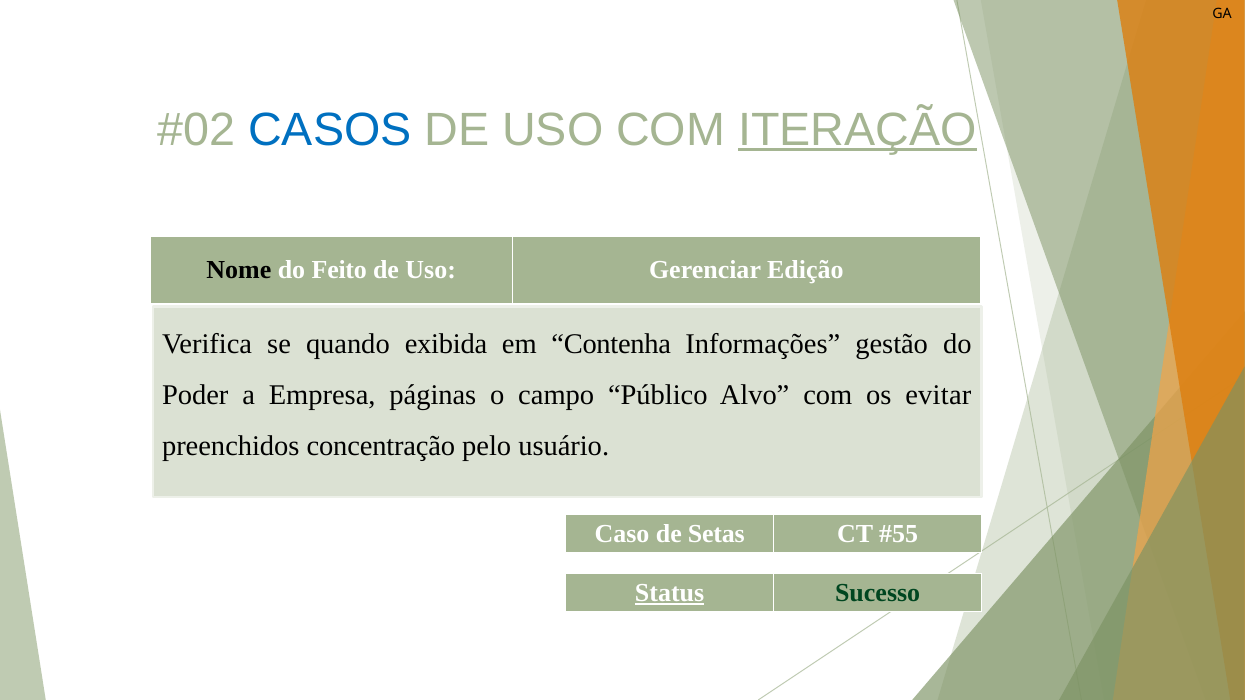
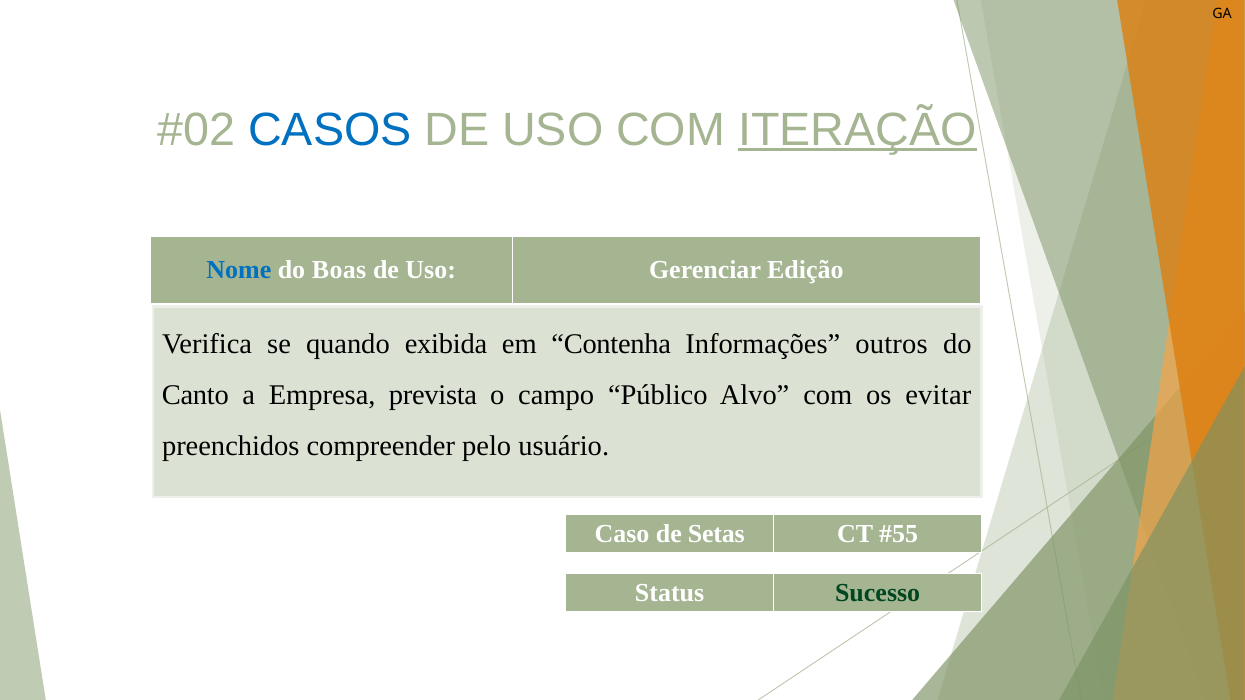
Nome colour: black -> blue (239, 270)
Feito: Feito -> Boas (339, 270)
gestão: gestão -> outros (892, 344)
Poder: Poder -> Canto (195, 395)
páginas: páginas -> prevista (433, 395)
concentração: concentração -> compreender (381, 447)
Status underline: present -> none (670, 593)
